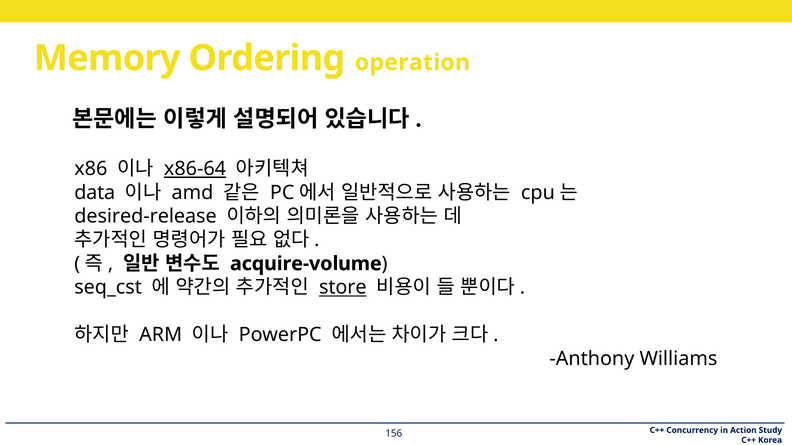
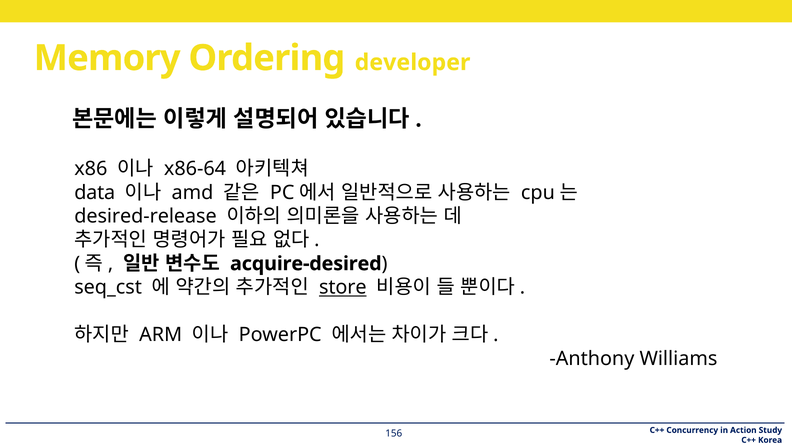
operation: operation -> developer (413, 63)
x86-64 underline: present -> none (195, 169)
acquire-volume: acquire-volume -> acquire-desired (306, 264)
